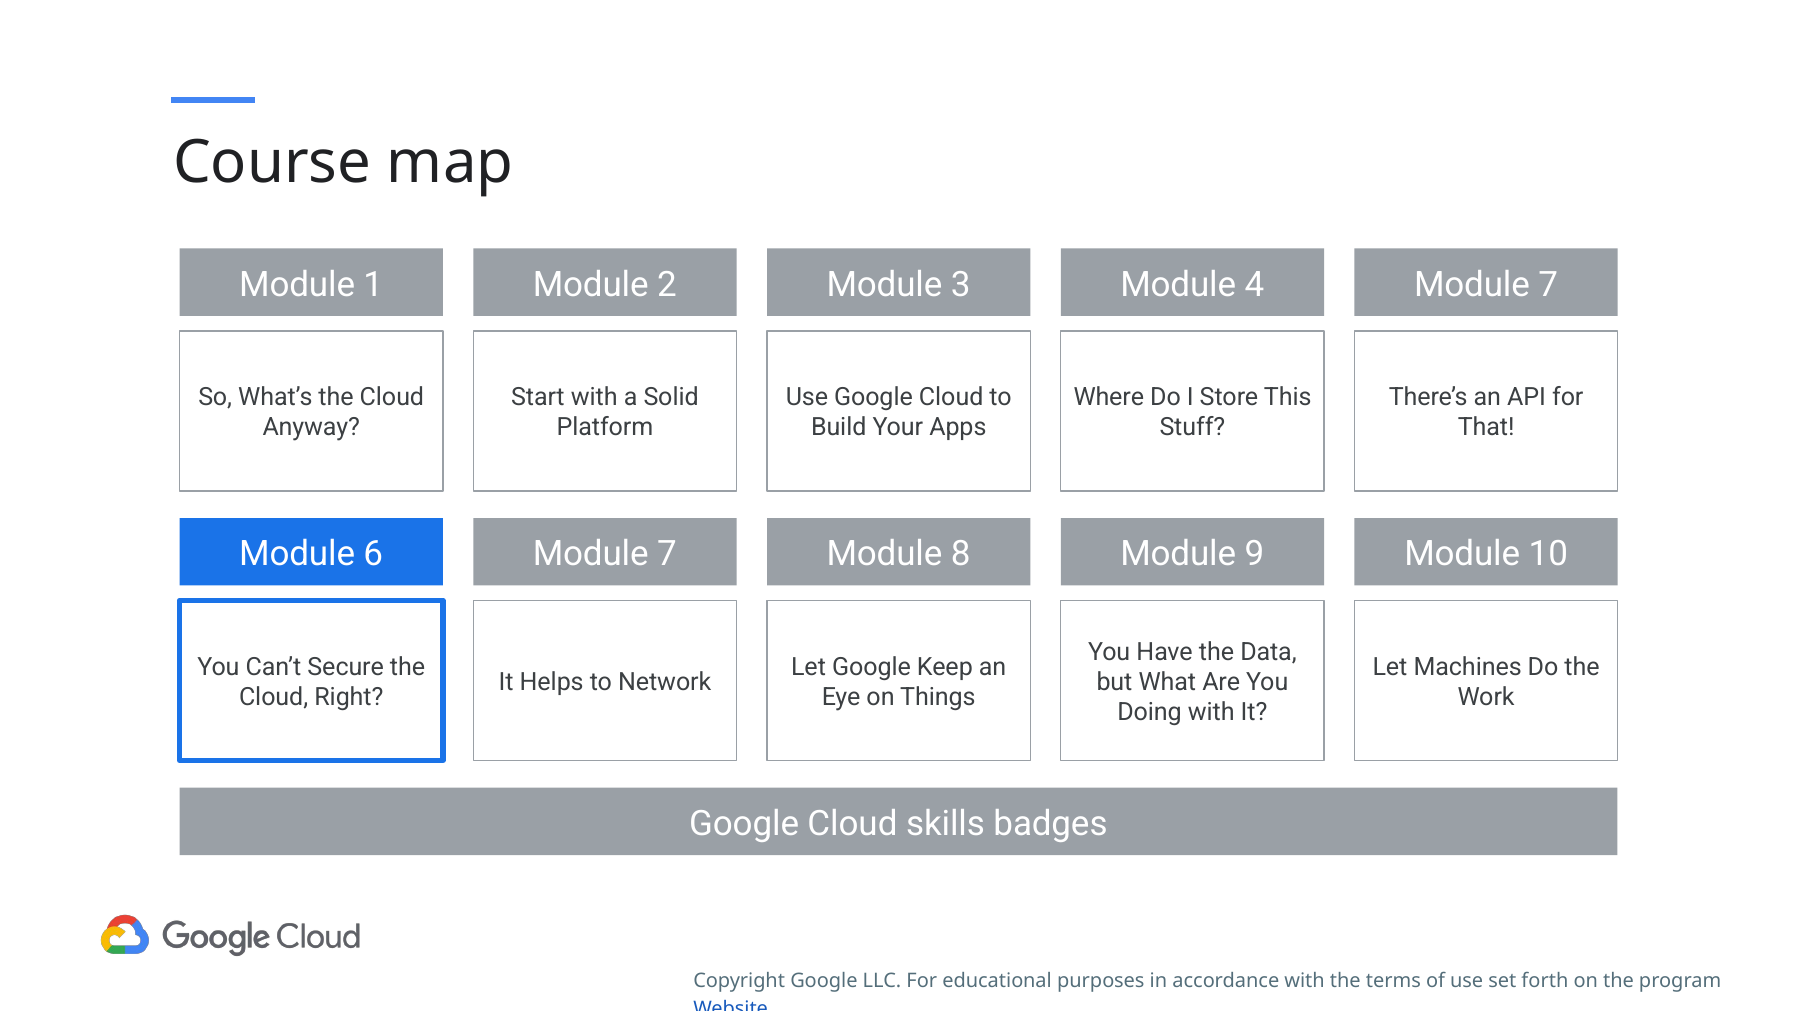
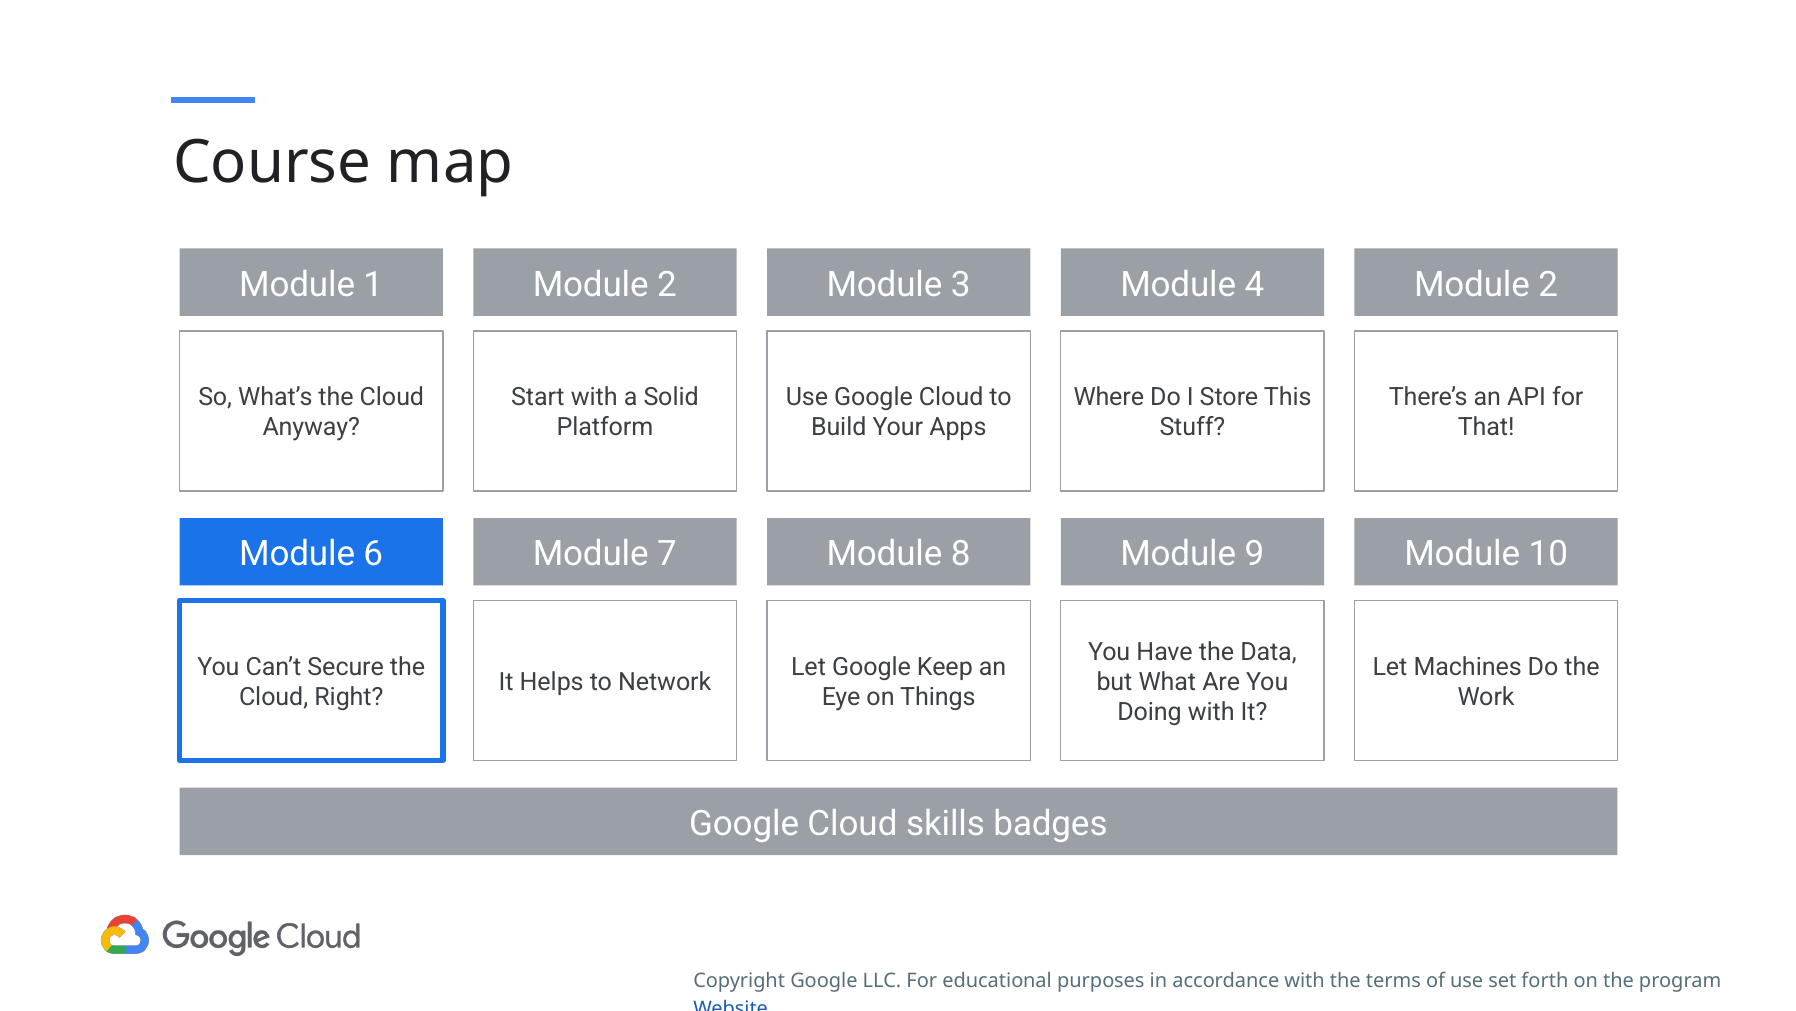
4 Module 7: 7 -> 2 (1548, 284)
